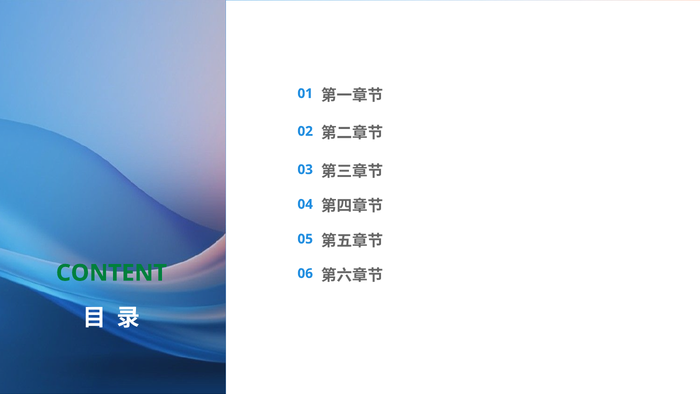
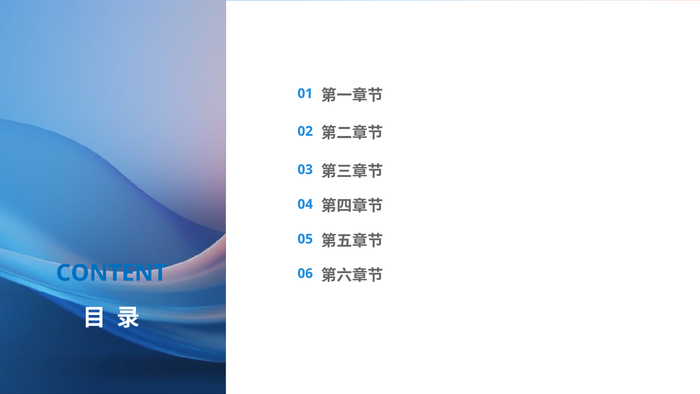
CONTENT colour: green -> blue (111, 273)
